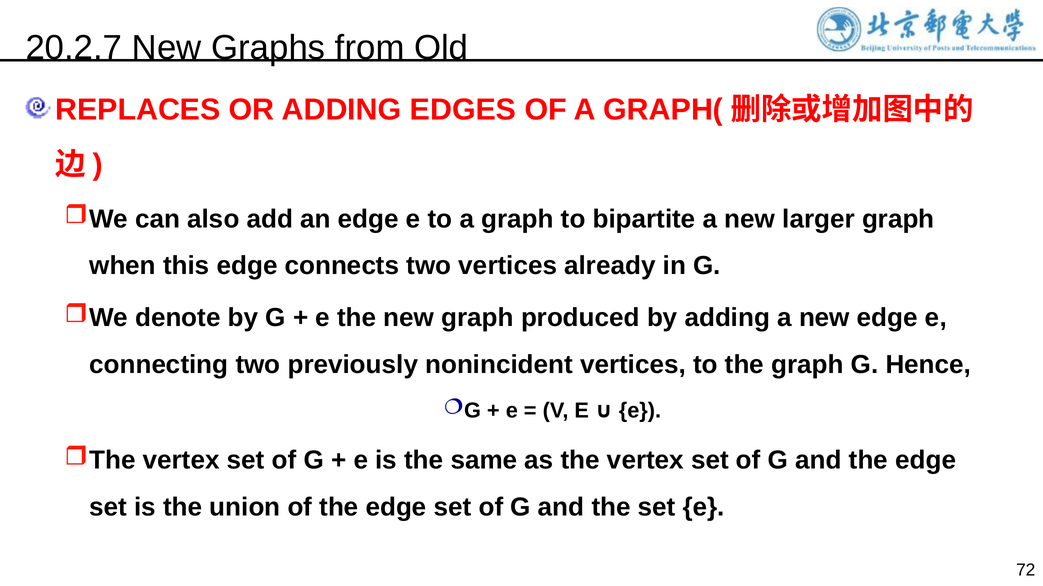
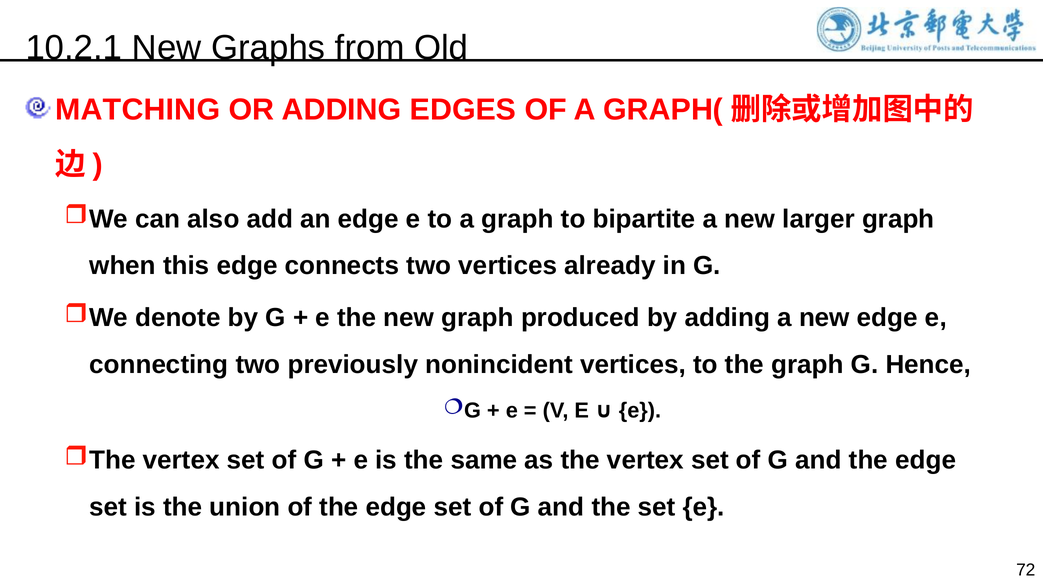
20.2.7: 20.2.7 -> 10.2.1 (74, 48)
REPLACES: REPLACES -> MATCHING (138, 110)
